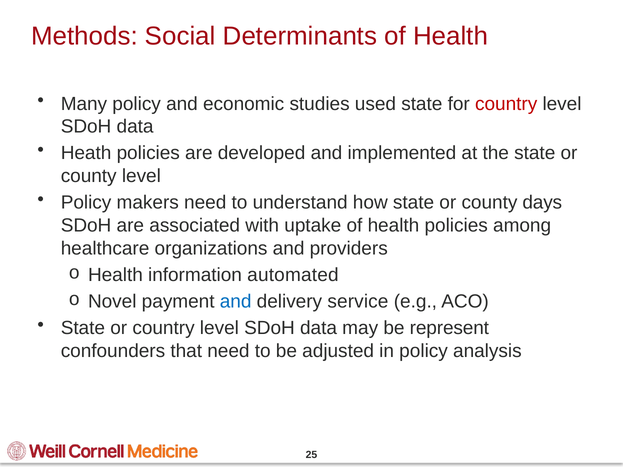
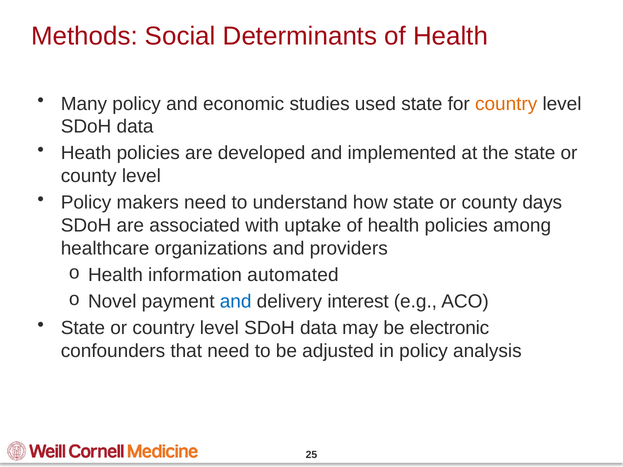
country colour: red -> orange (506, 104)
service: service -> interest (358, 302)
represent: represent -> electronic (449, 328)
